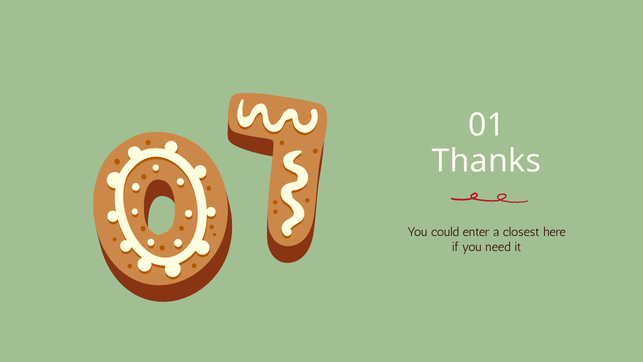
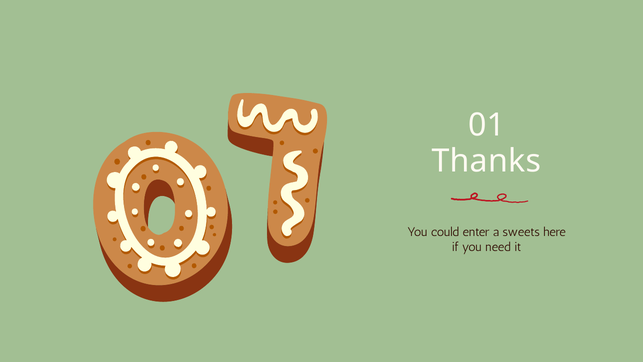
closest: closest -> sweets (521, 232)
